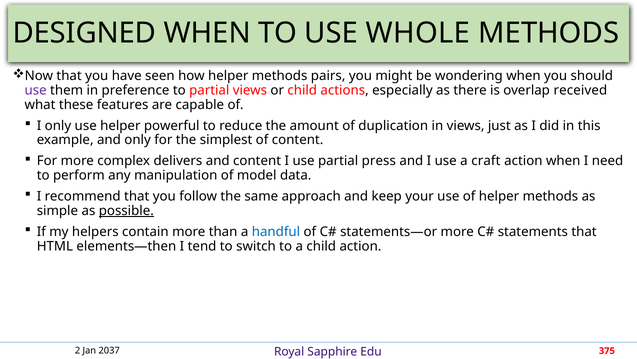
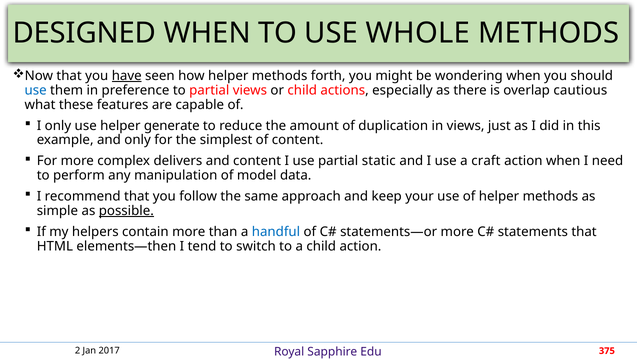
have underline: none -> present (127, 76)
pairs: pairs -> forth (328, 76)
use colour: purple -> blue (36, 90)
received: received -> cautious (580, 90)
powerful: powerful -> generate (172, 125)
press: press -> static (379, 161)
2037: 2037 -> 2017 (109, 350)
